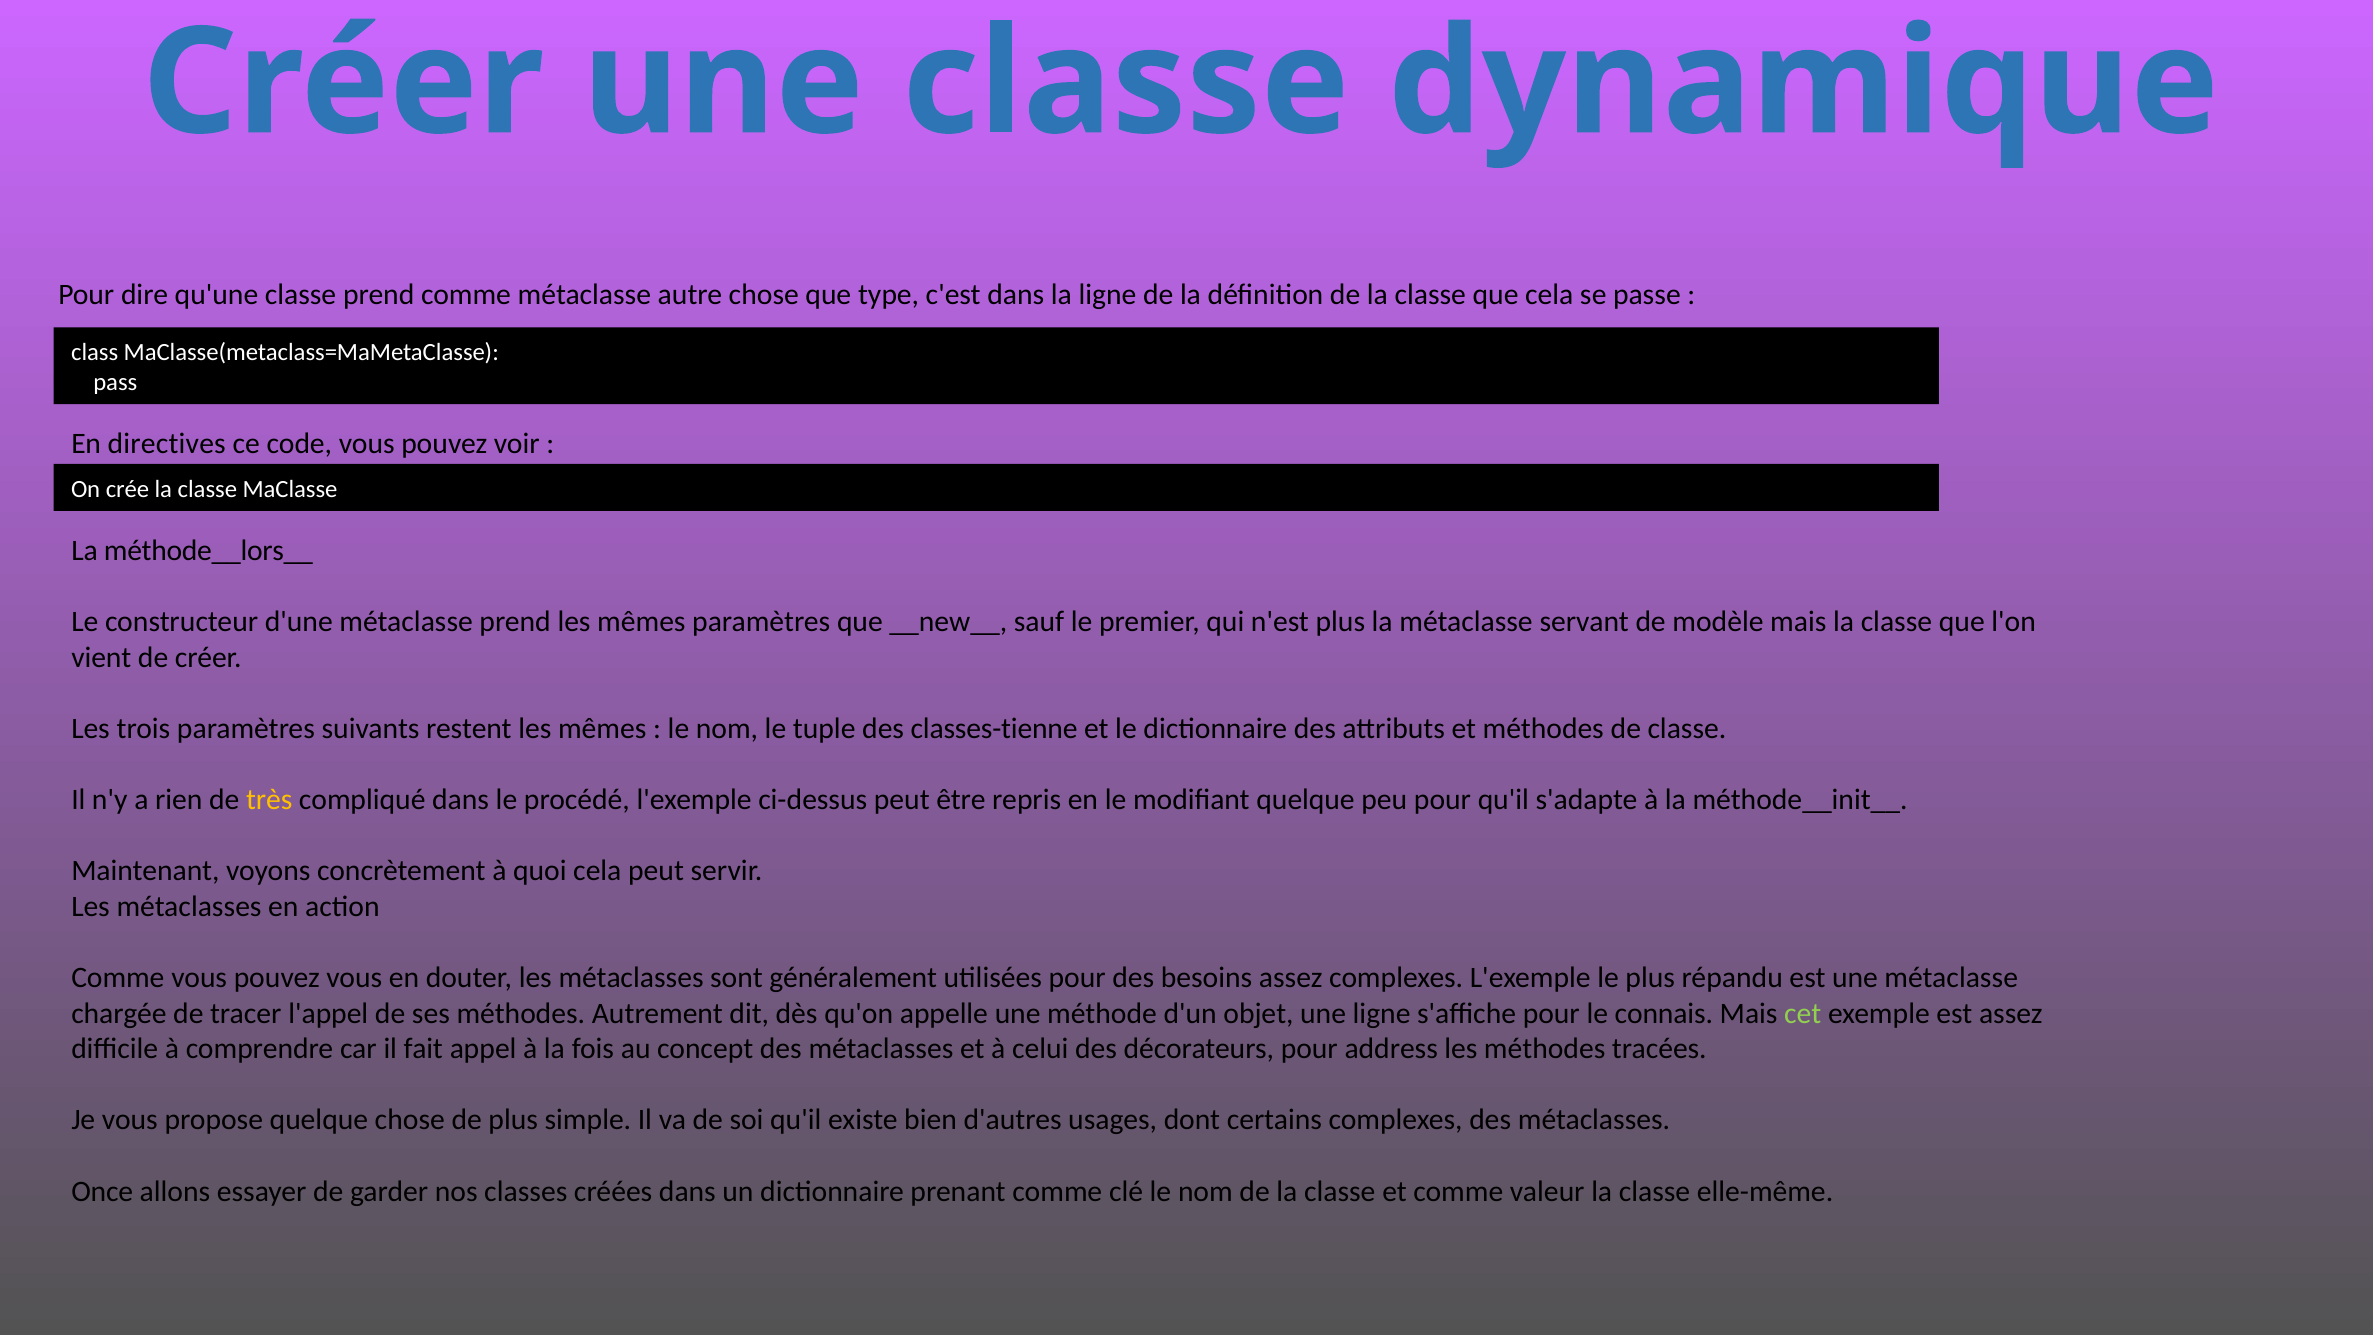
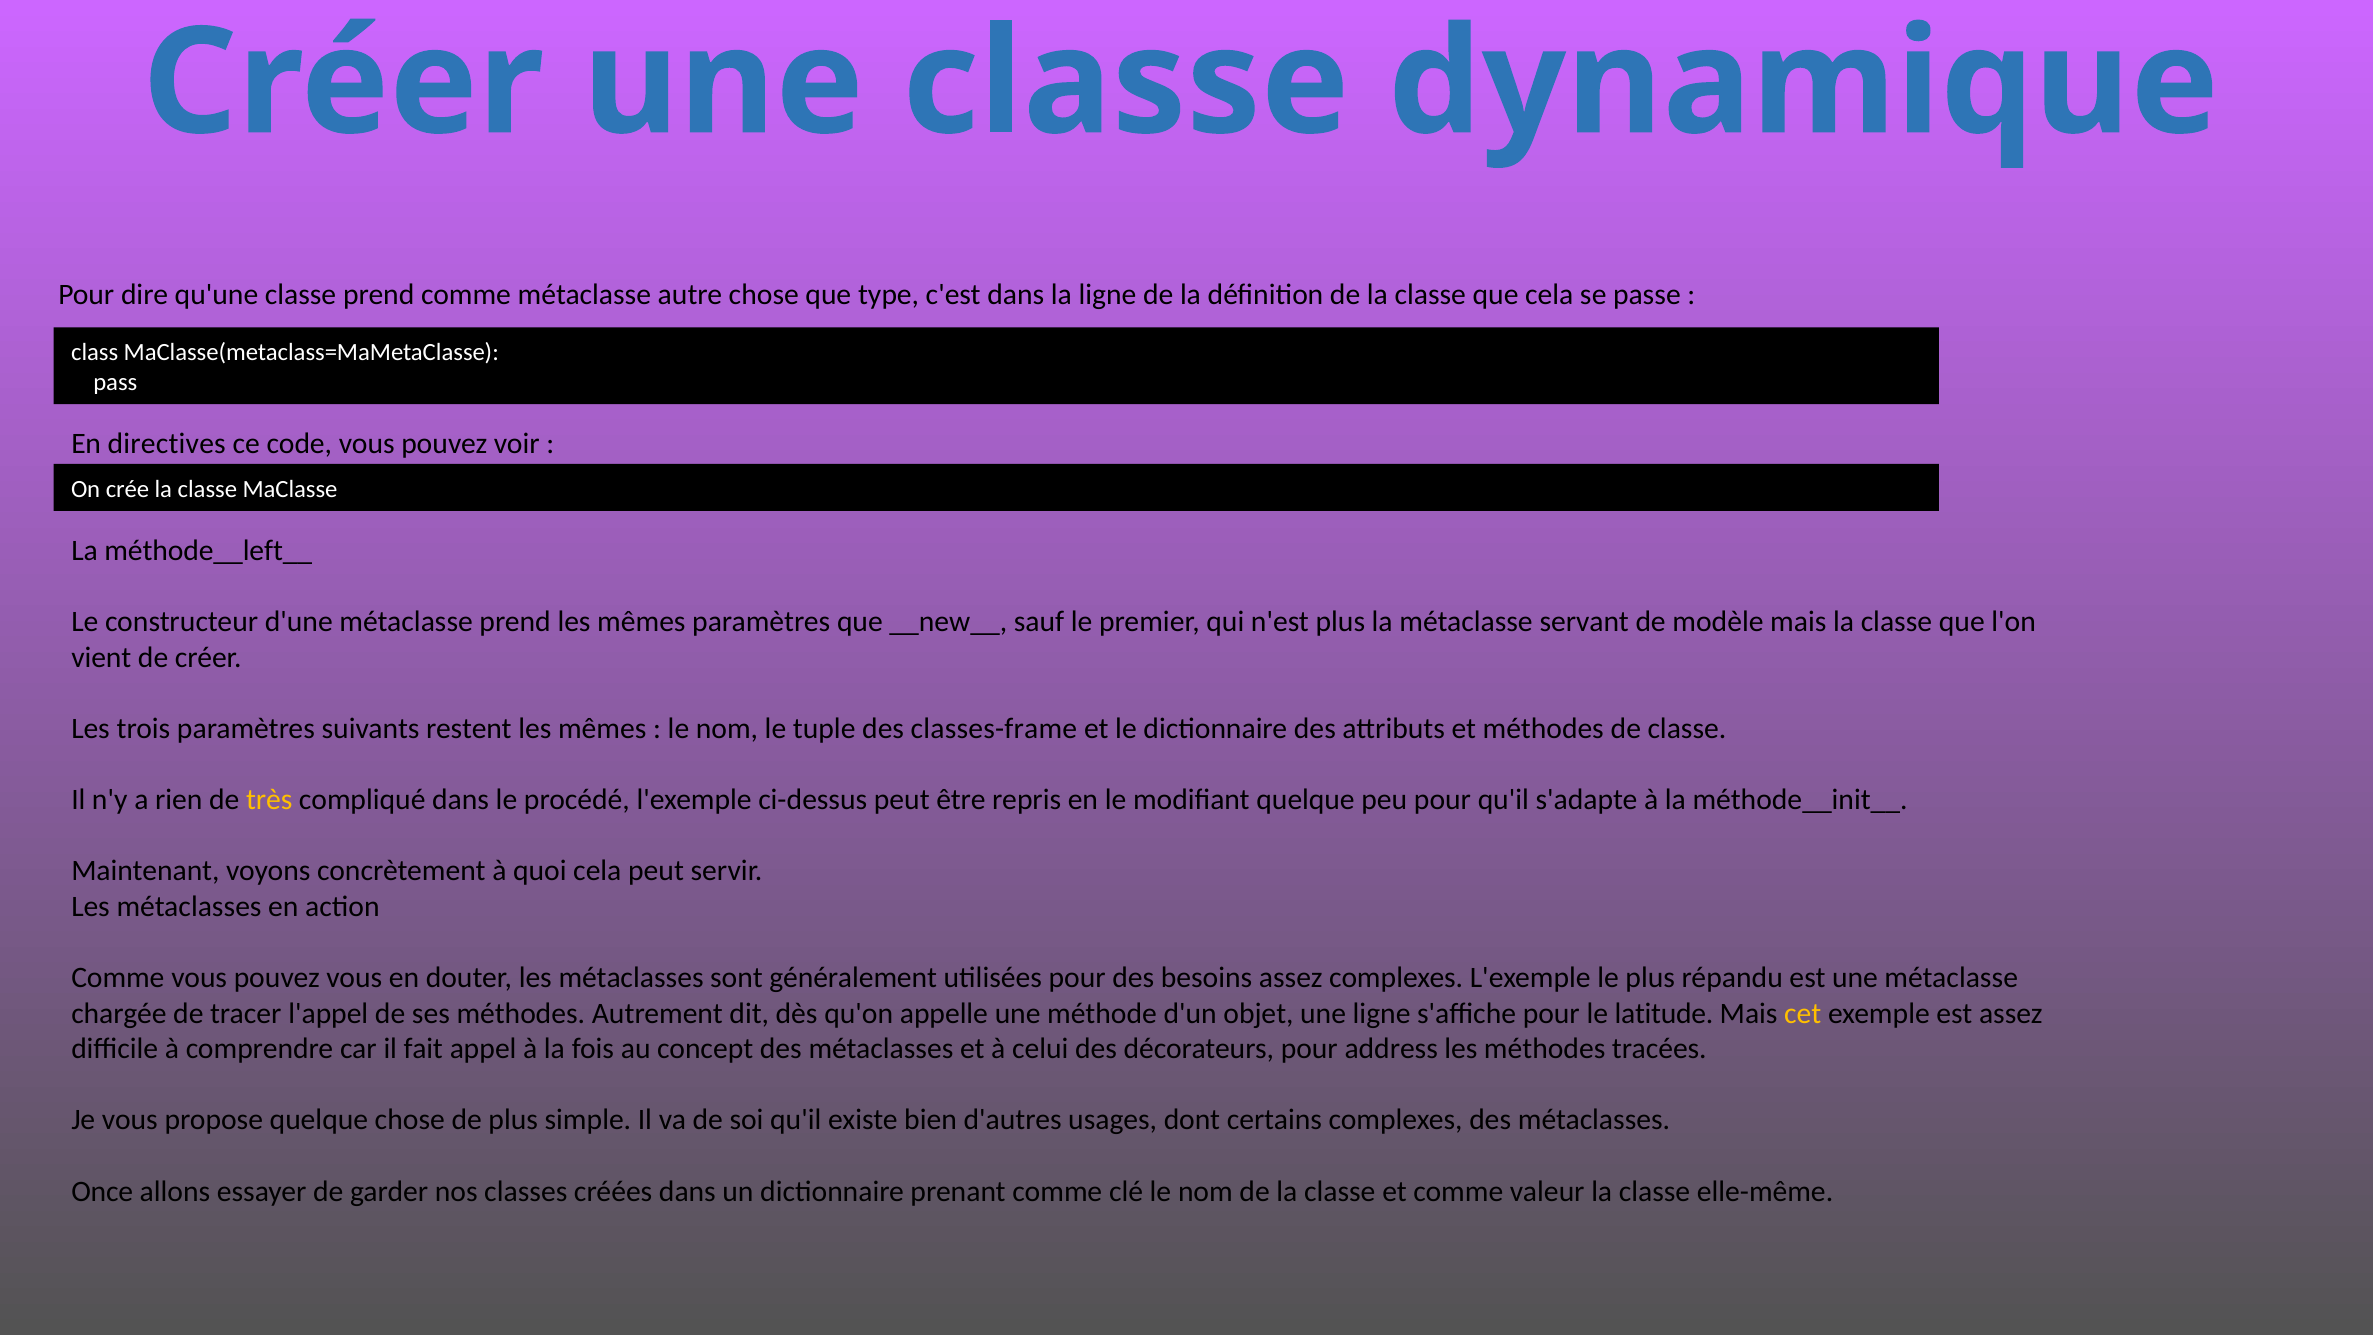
méthode__lors__: méthode__lors__ -> méthode__left__ (208, 550)
classes-tienne: classes-tienne -> classes-frame (994, 728)
connais: connais -> latitude (1664, 1013)
cet colour: light green -> yellow (1803, 1013)
